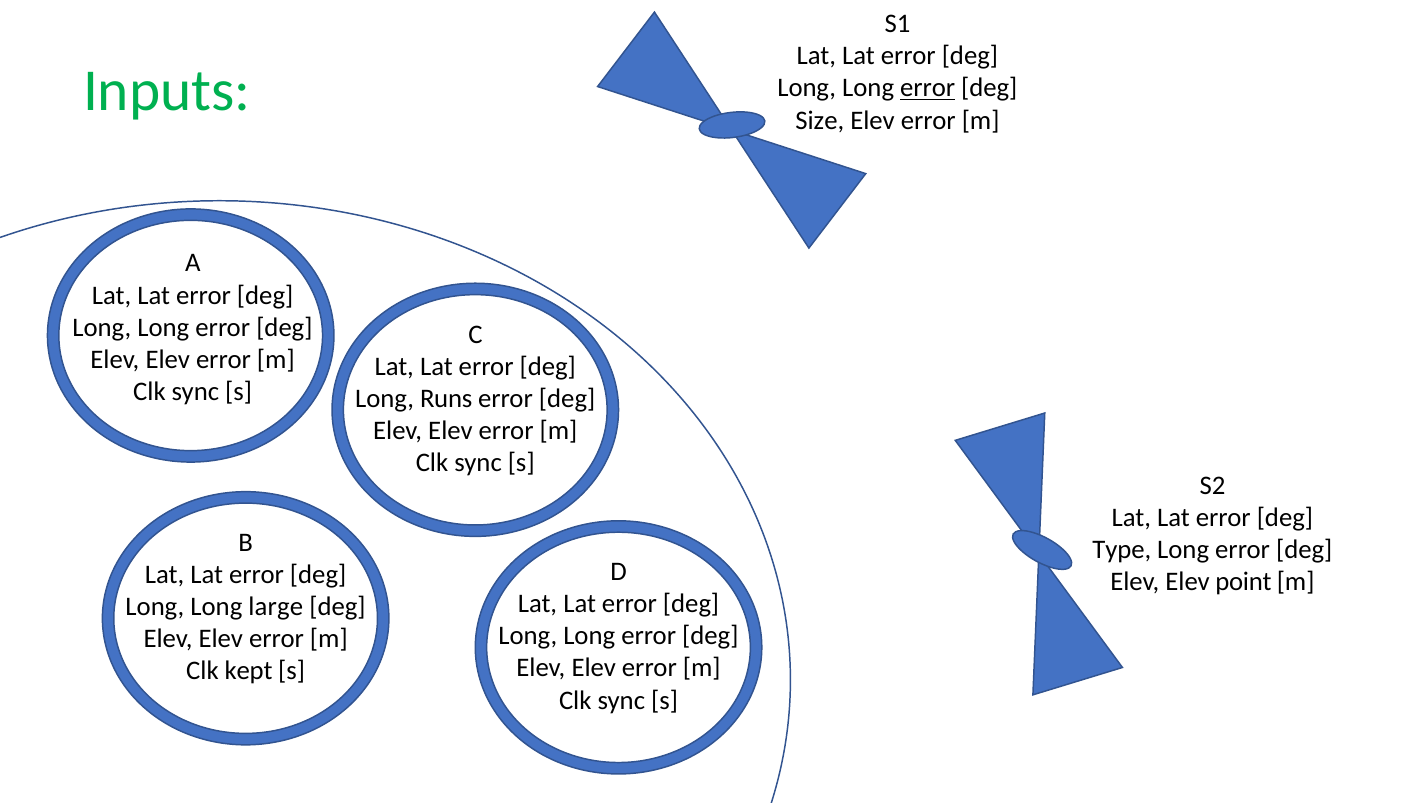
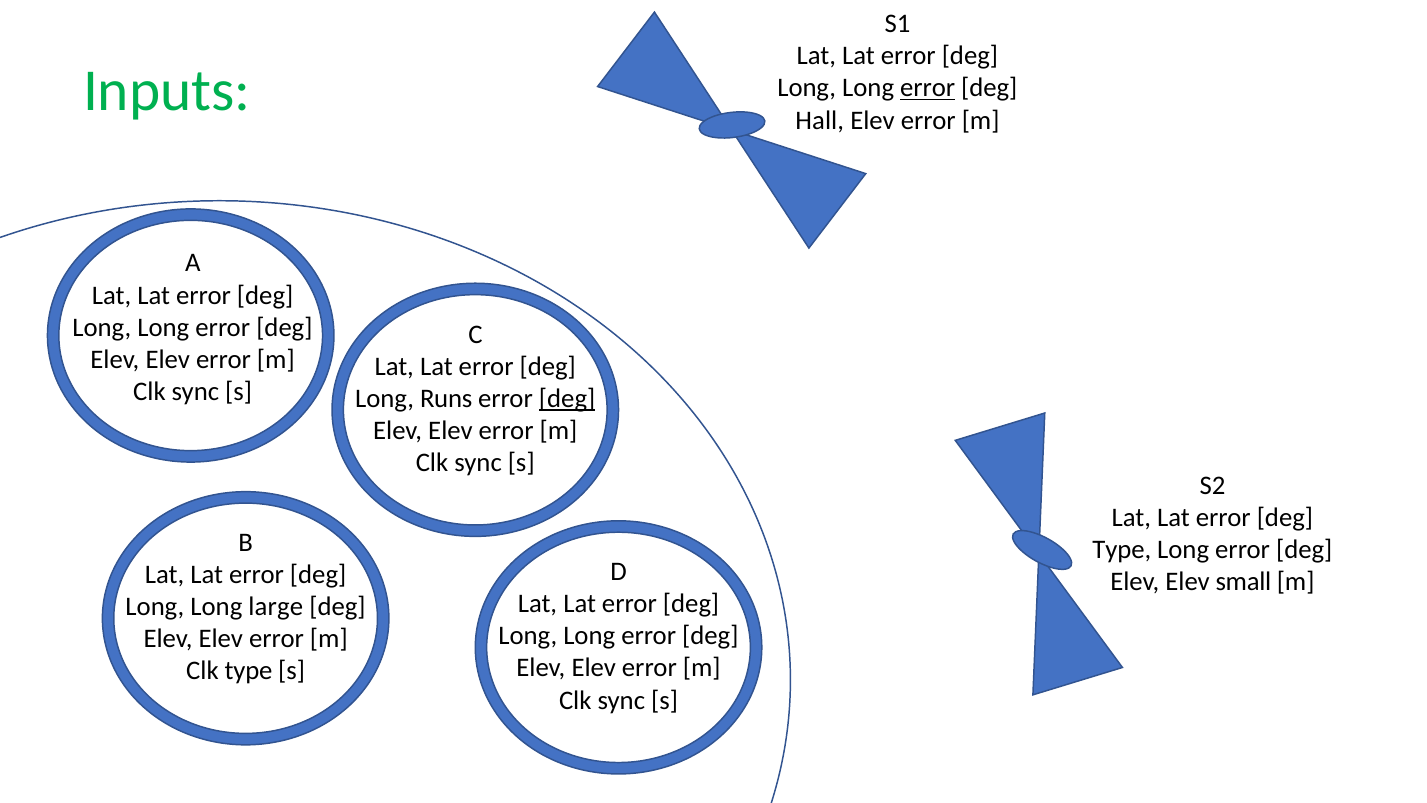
Size: Size -> Hall (820, 120)
deg underline: none -> present (567, 398)
point: point -> small (1243, 581)
Clk kept: kept -> type (249, 671)
